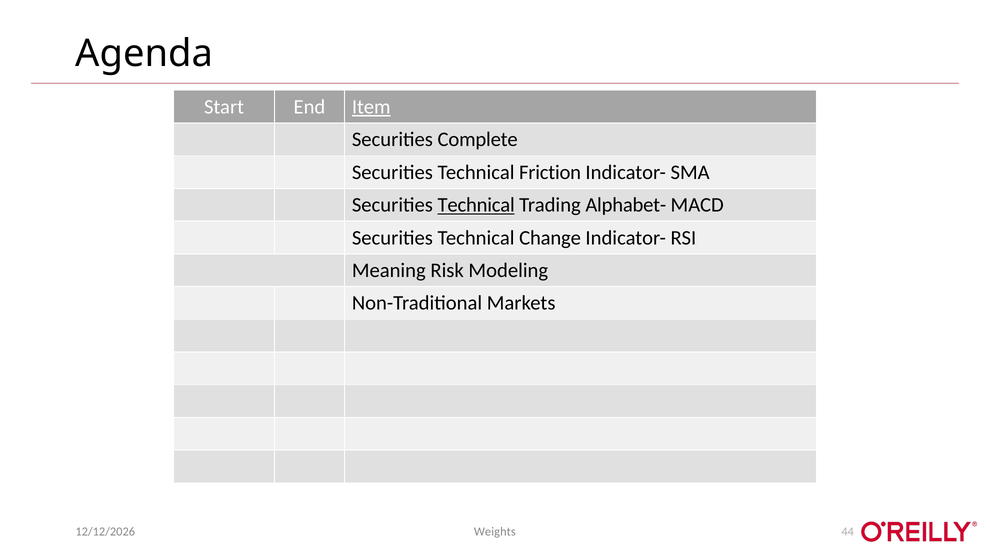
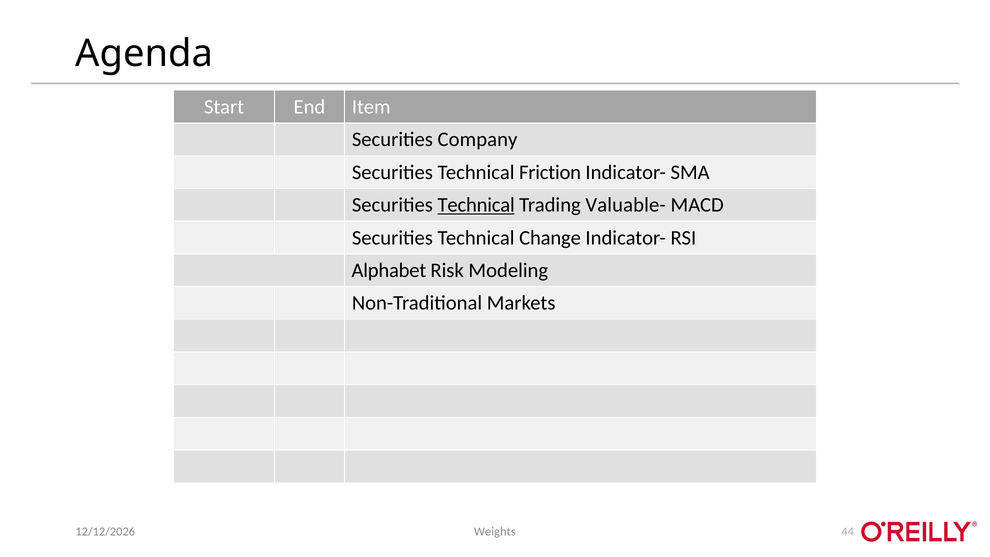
Item underline: present -> none (371, 107)
Complete: Complete -> Company (478, 140)
Alphabet-: Alphabet- -> Valuable- (626, 205)
Meaning: Meaning -> Alphabet (389, 270)
